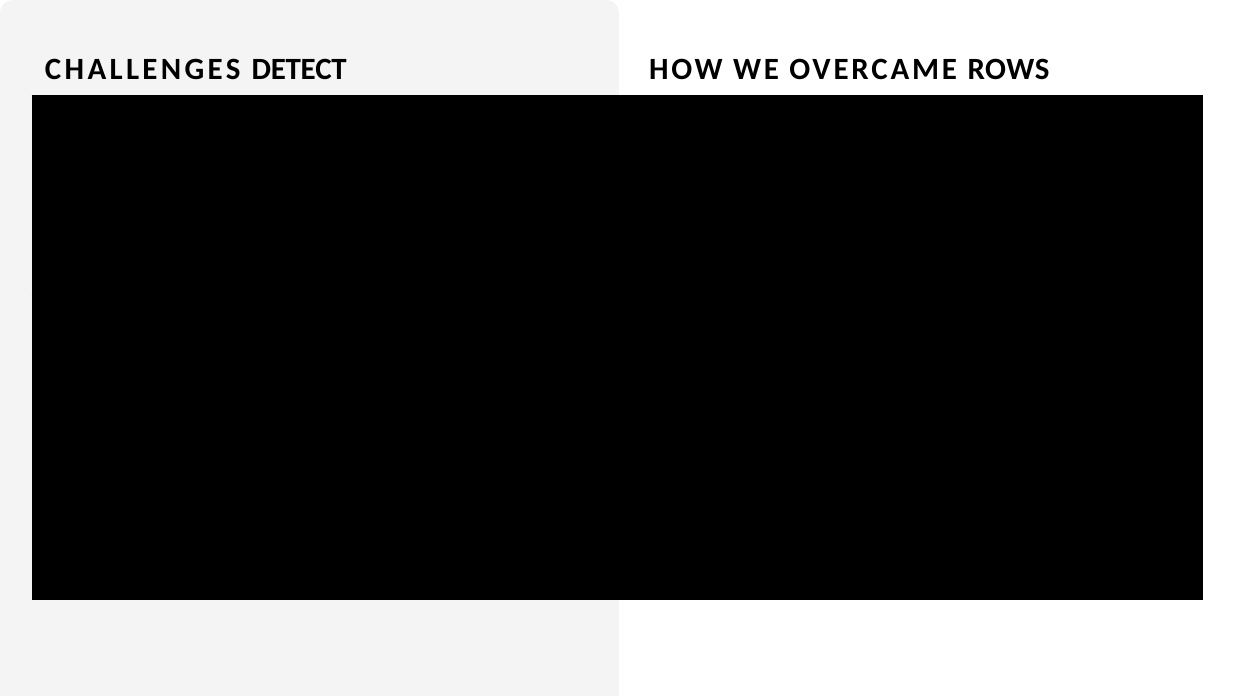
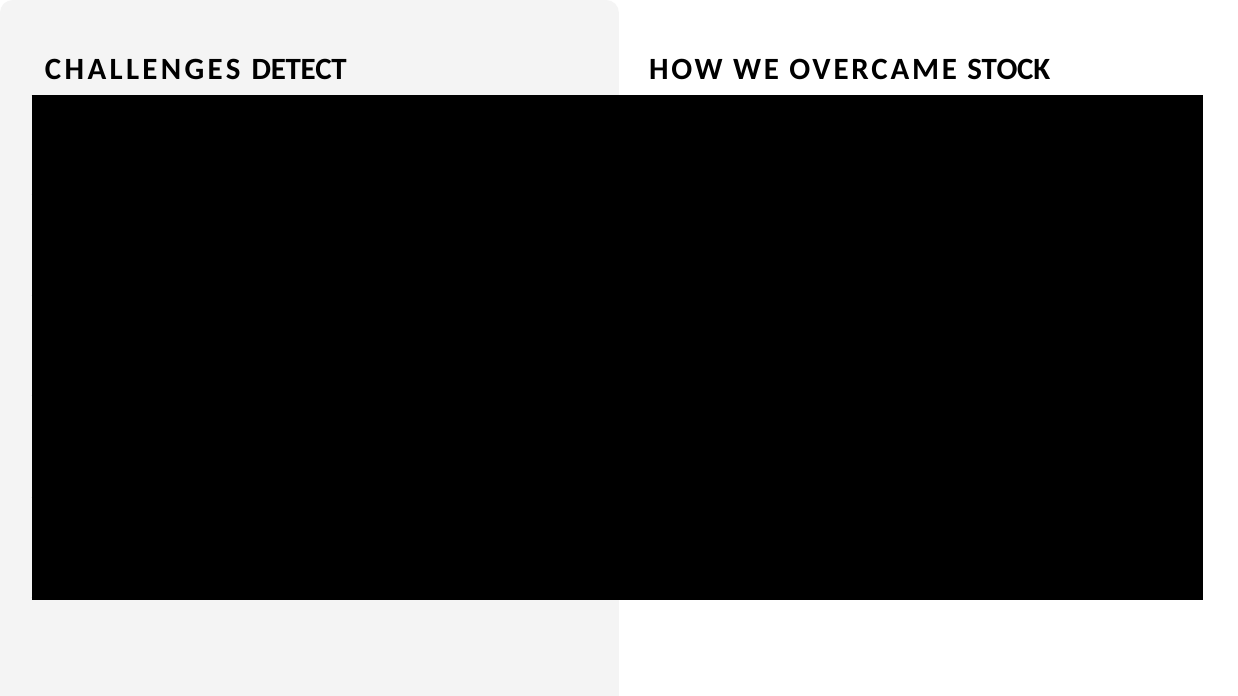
ROWS: ROWS -> STOCK (1009, 70)
